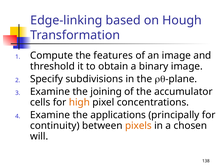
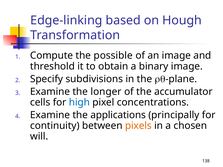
features: features -> possible (113, 56)
joining: joining -> longer (106, 92)
high colour: orange -> blue (79, 102)
